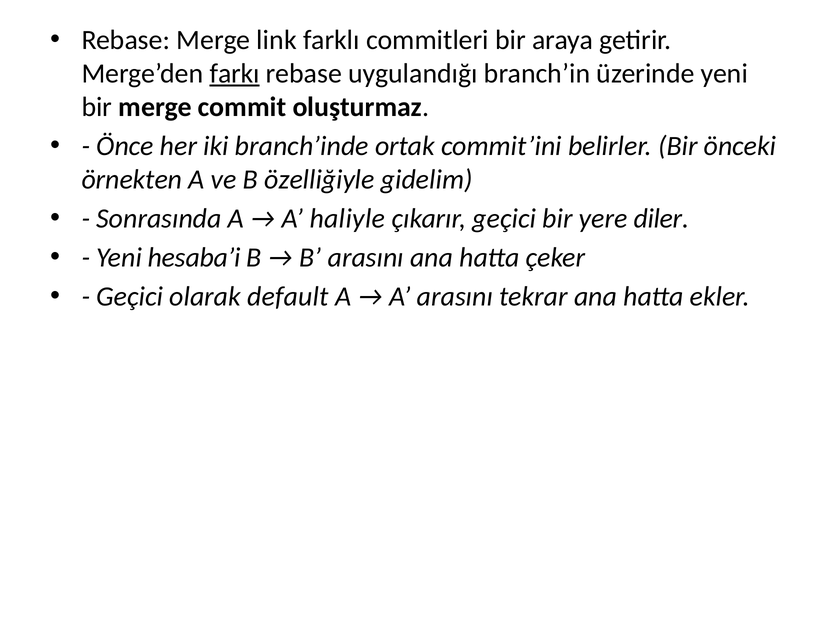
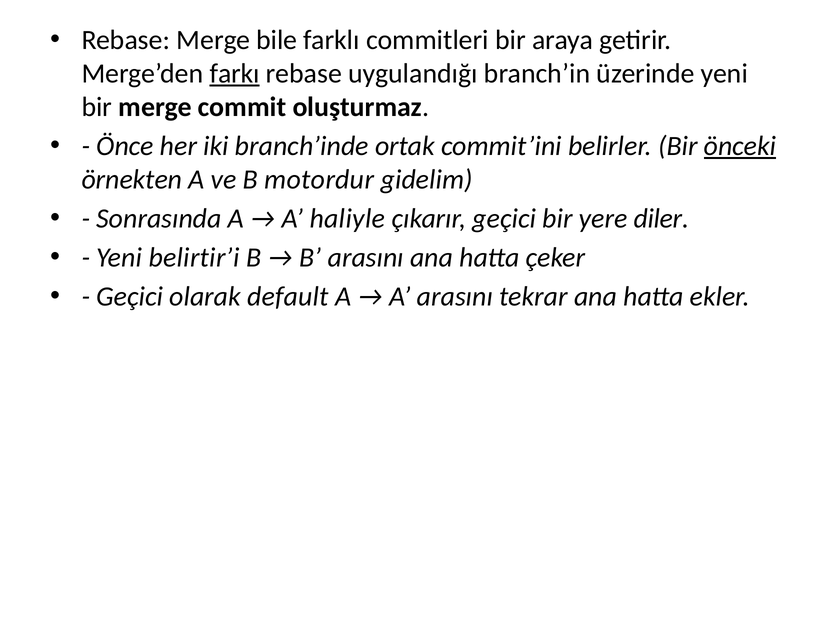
link: link -> bile (277, 40)
önceki underline: none -> present (740, 146)
özelliğiyle: özelliğiyle -> motordur (319, 179)
hesaba’i: hesaba’i -> belirtir’i (194, 257)
